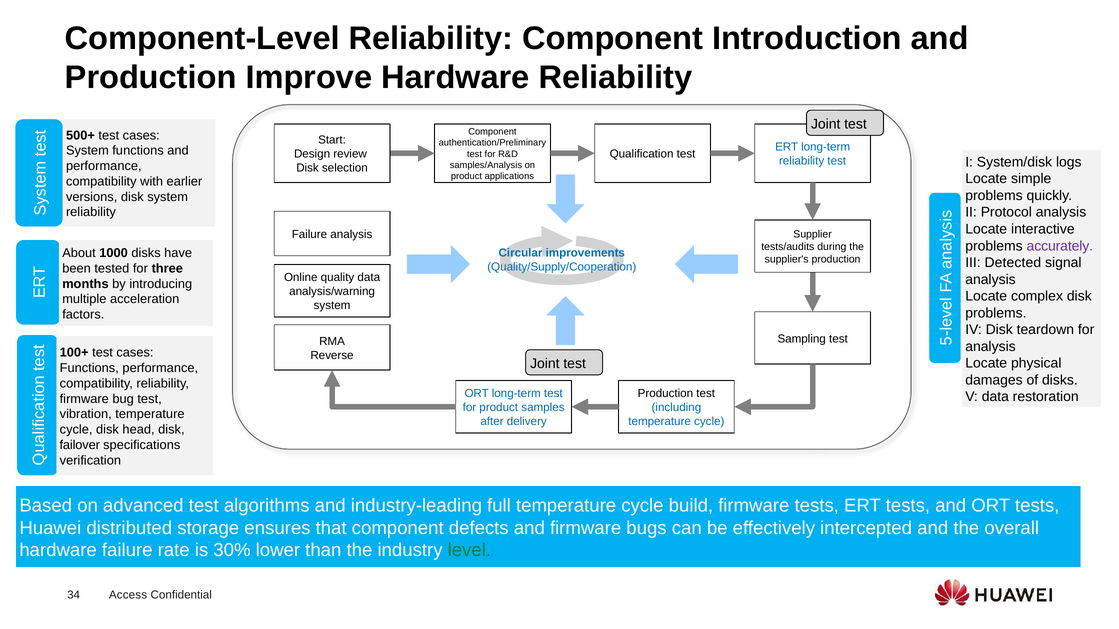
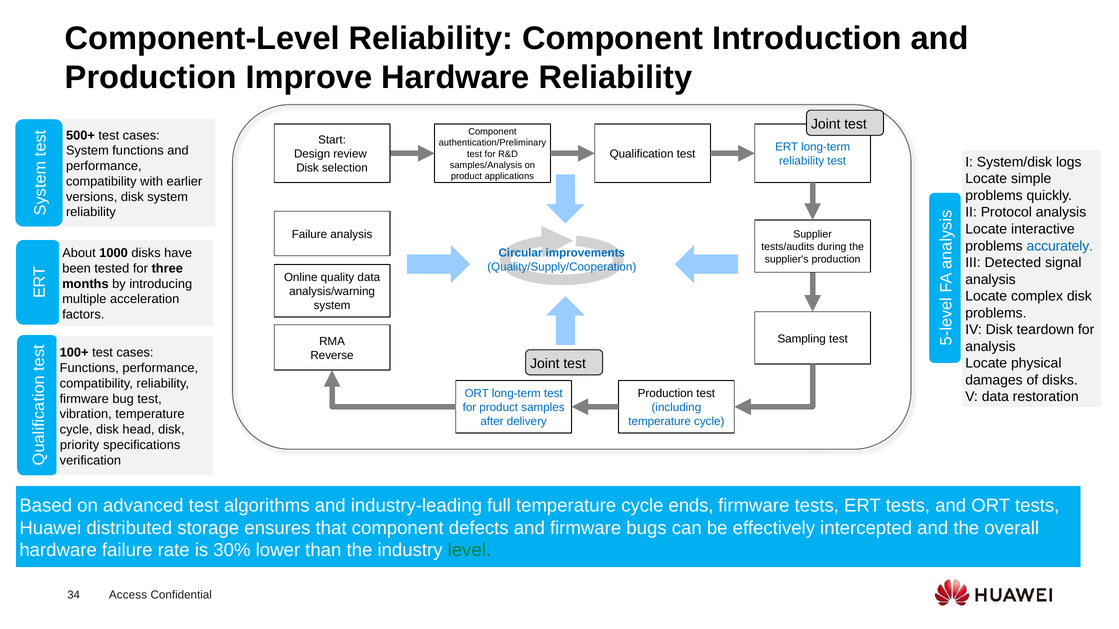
accurately colour: purple -> blue (1060, 246)
failover: failover -> priority (80, 445)
build: build -> ends (691, 506)
